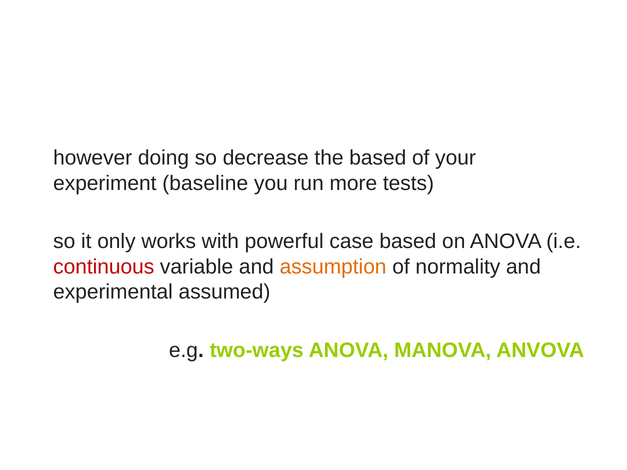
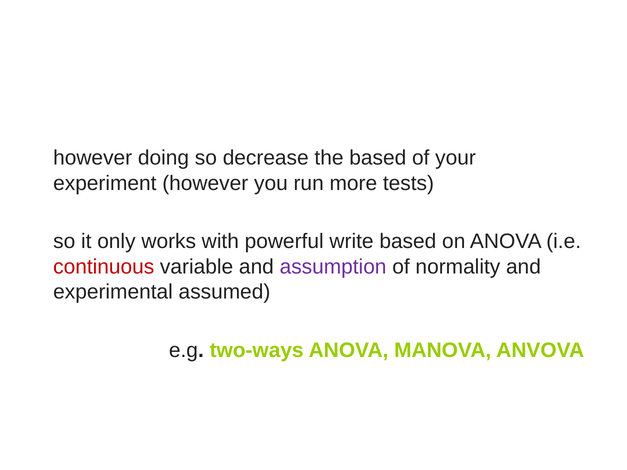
experiment baseline: baseline -> however (205, 183)
case: case -> write (352, 242)
assumption colour: orange -> purple (333, 267)
